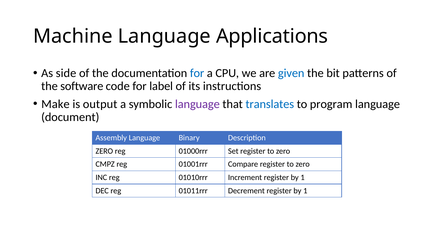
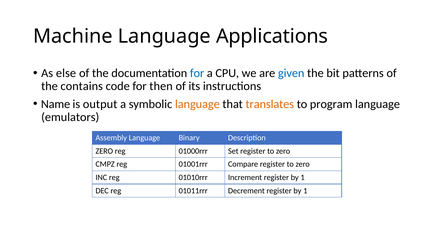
side: side -> else (66, 73)
software: software -> contains (82, 86)
label: label -> then (161, 86)
Make: Make -> Name (56, 104)
language colour: purple -> orange (197, 104)
translates colour: blue -> orange (270, 104)
document: document -> emulators (70, 117)
